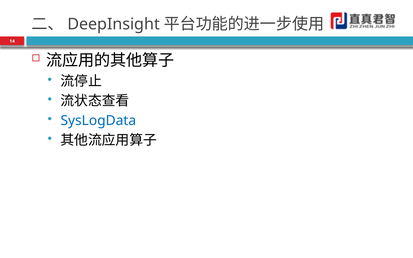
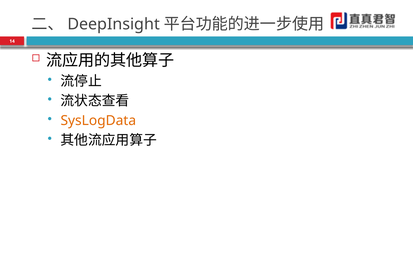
SysLogData colour: blue -> orange (98, 121)
